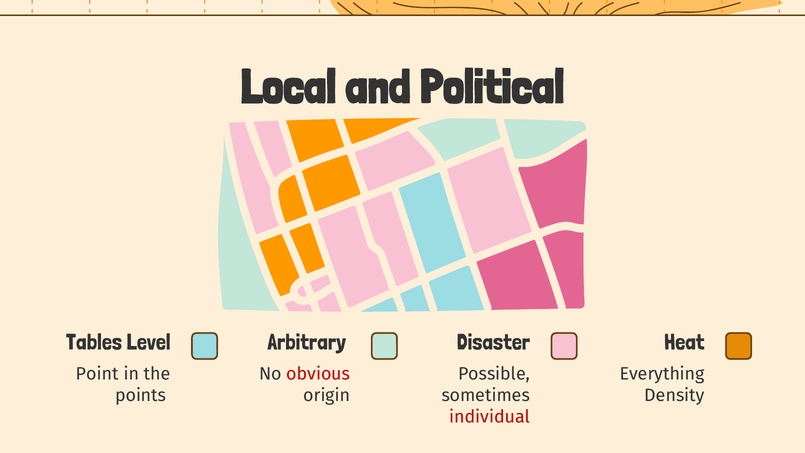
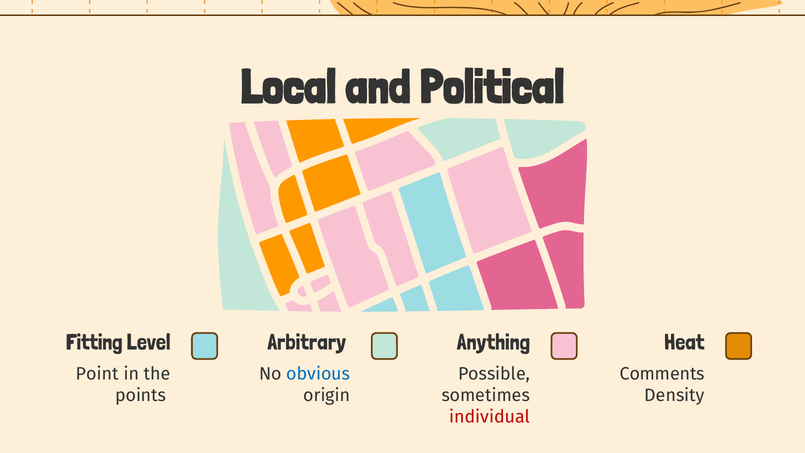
Tables: Tables -> Fitting (94, 342)
Disaster: Disaster -> Anything (494, 342)
Everything: Everything -> Comments (662, 374)
obvious colour: red -> blue (318, 374)
